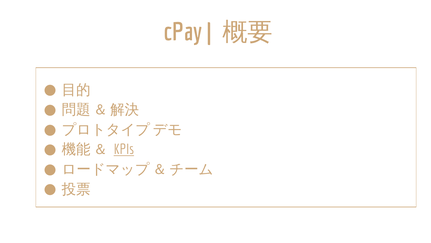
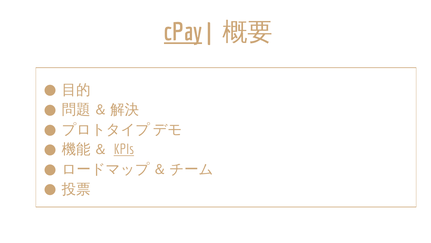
cPay underline: none -> present (183, 32)
